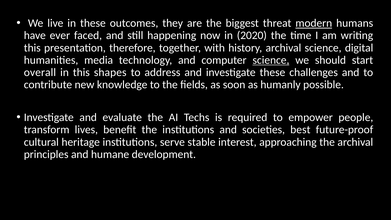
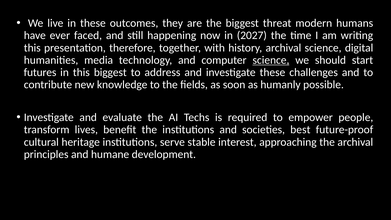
modern underline: present -> none (314, 23)
2020: 2020 -> 2027 (252, 35)
overall: overall -> futures (40, 72)
this shapes: shapes -> biggest (110, 72)
